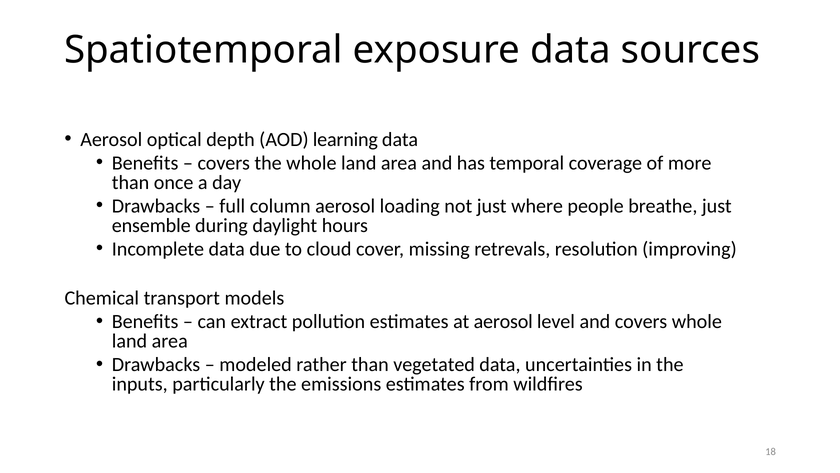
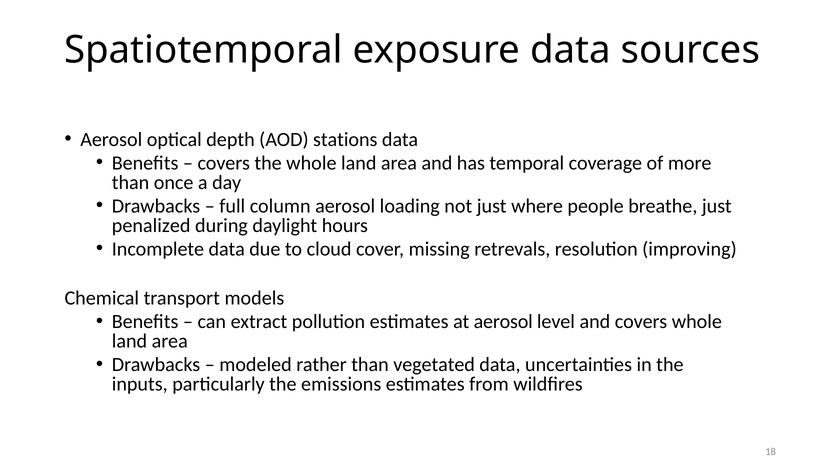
learning: learning -> stations (345, 139)
ensemble: ensemble -> penalized (151, 225)
